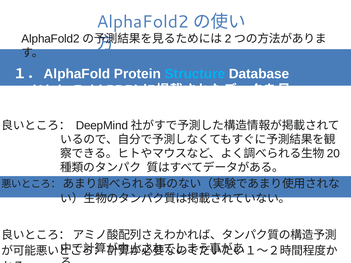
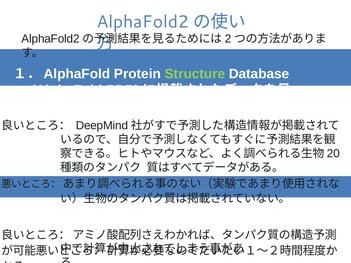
Structure colour: light blue -> light green (195, 74)
